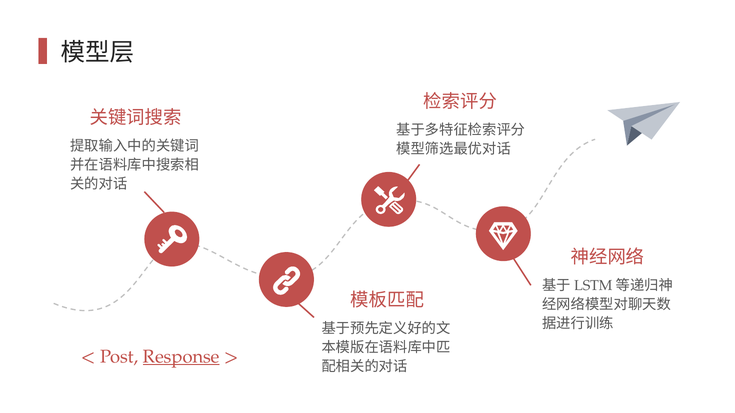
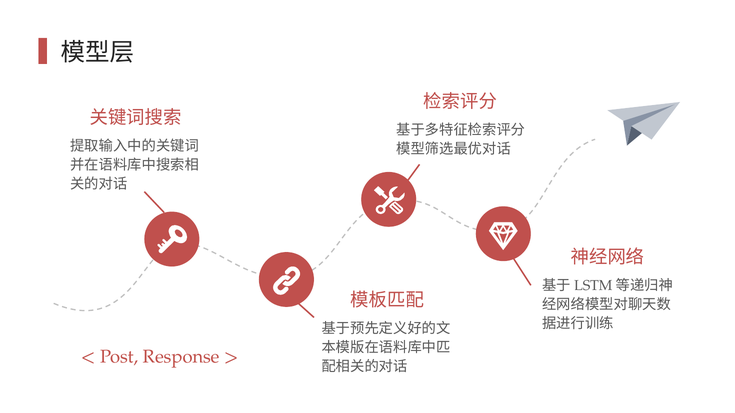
Response underline: present -> none (181, 357)
